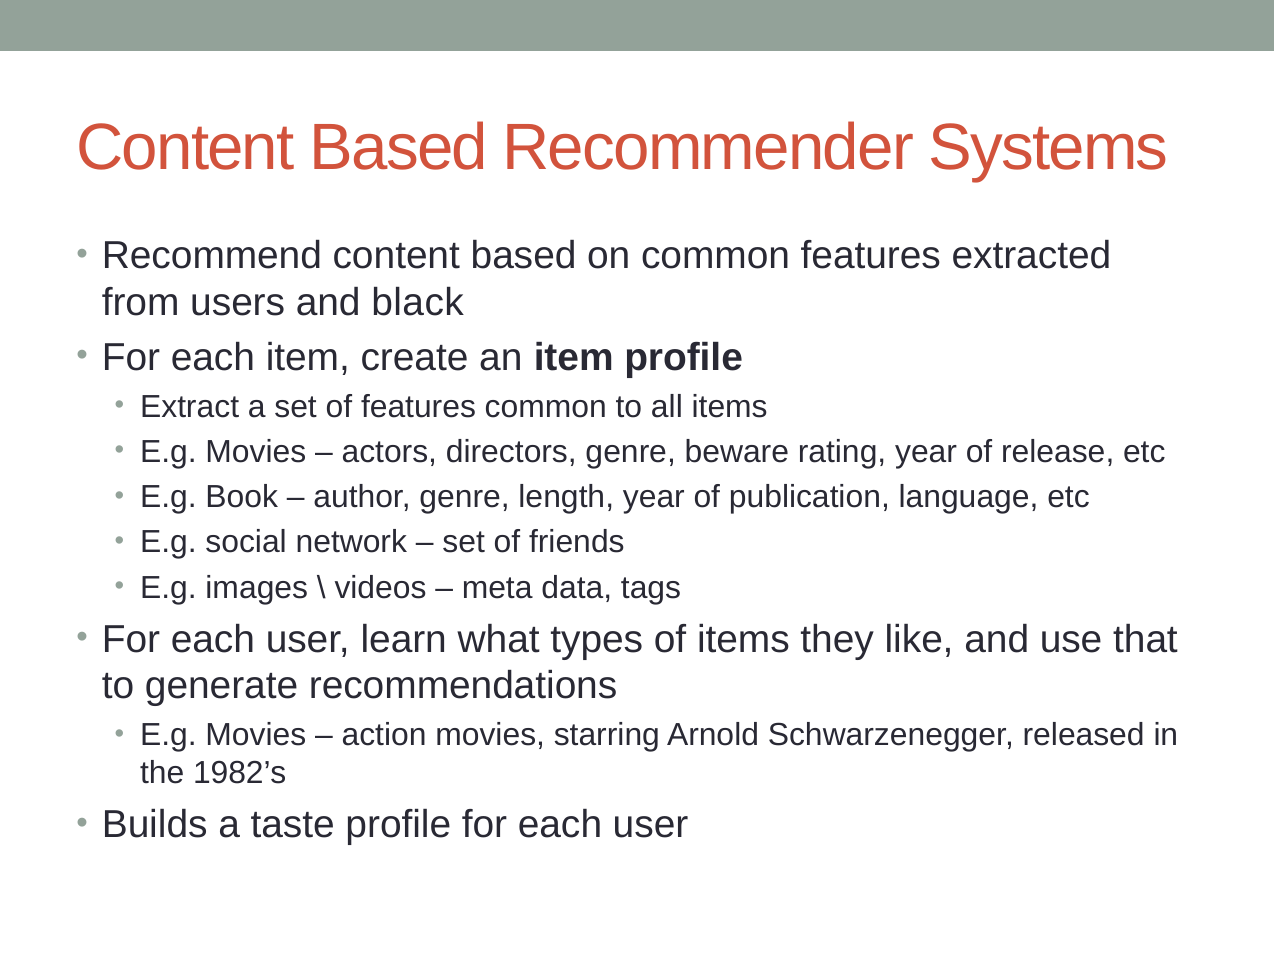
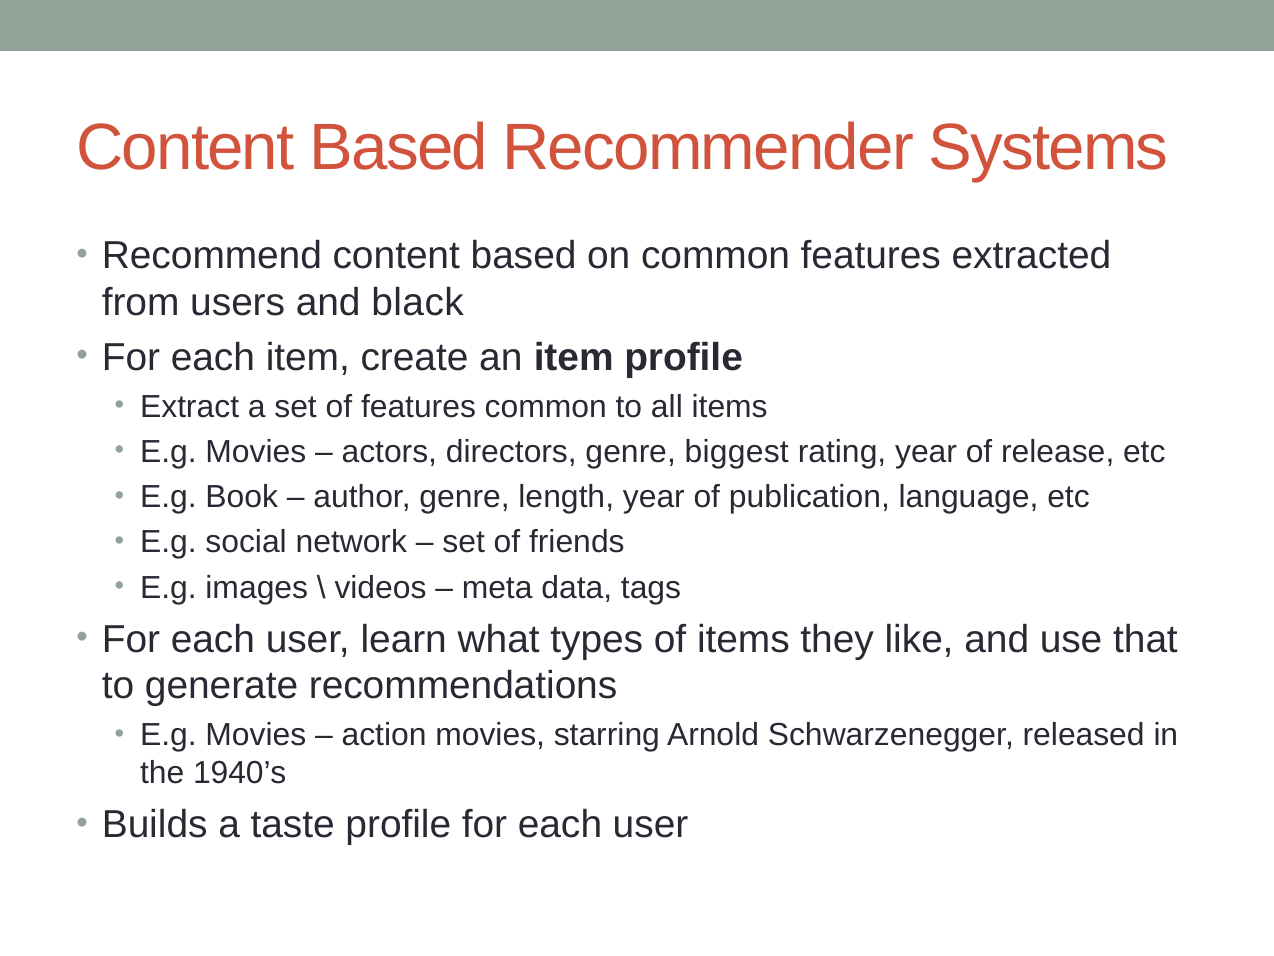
beware: beware -> biggest (737, 452)
1982’s: 1982’s -> 1940’s (240, 773)
